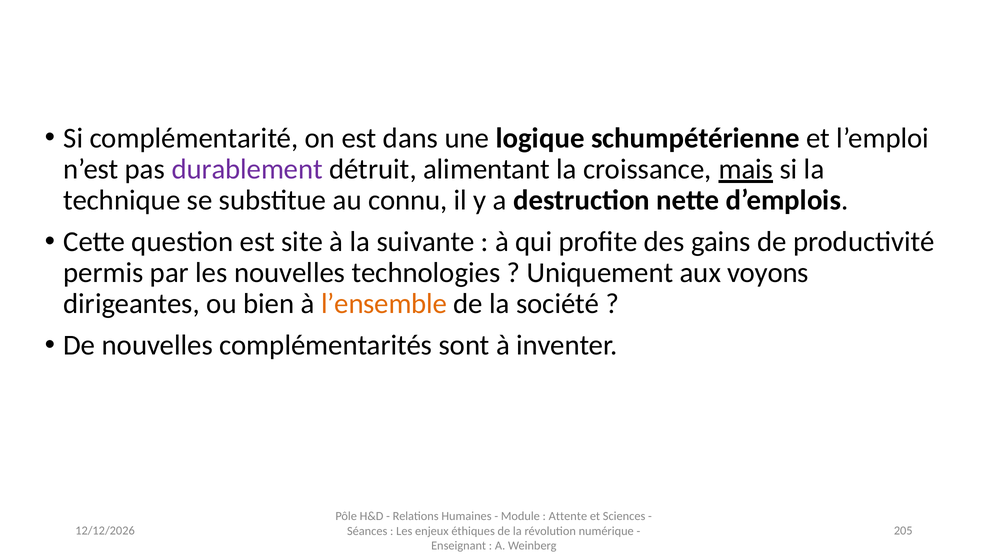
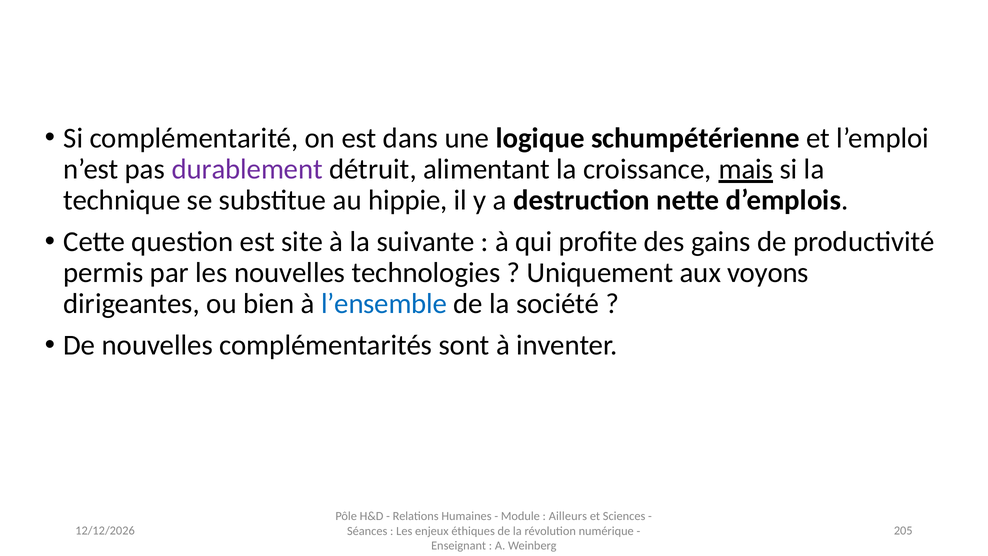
connu: connu -> hippie (408, 200)
l’ensemble colour: orange -> blue (384, 304)
Attente: Attente -> Ailleurs (568, 516)
